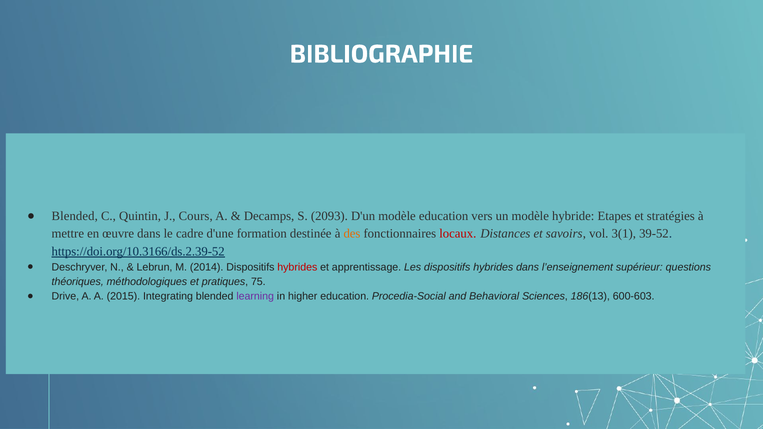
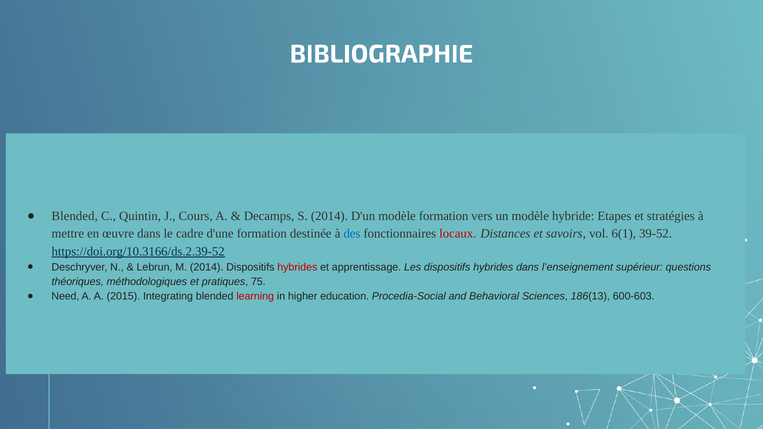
S 2093: 2093 -> 2014 (329, 216)
modèle education: education -> formation (444, 216)
des colour: orange -> blue (352, 234)
3(1: 3(1 -> 6(1 (624, 234)
Drive: Drive -> Need (65, 296)
learning colour: purple -> red (255, 296)
